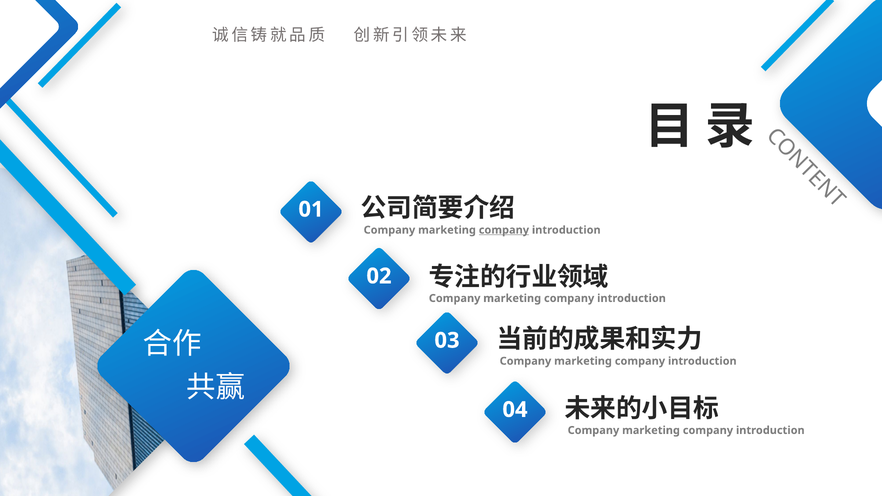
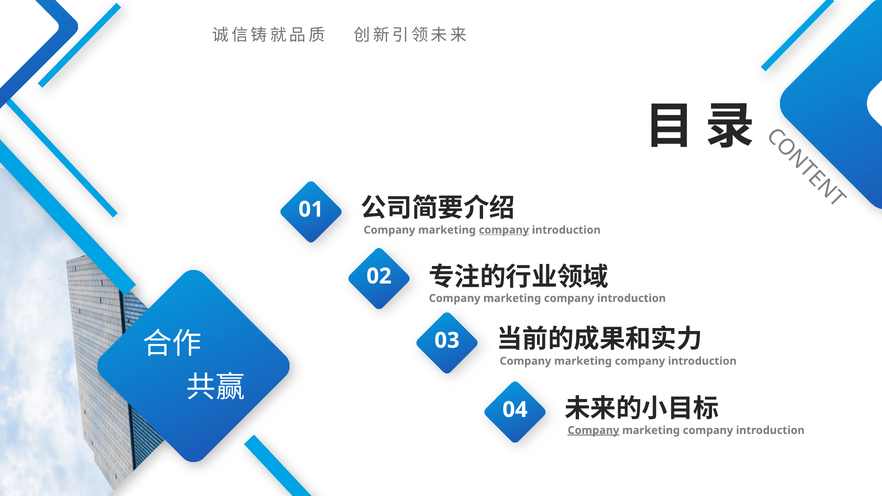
Company underline: none -> present (593, 430)
